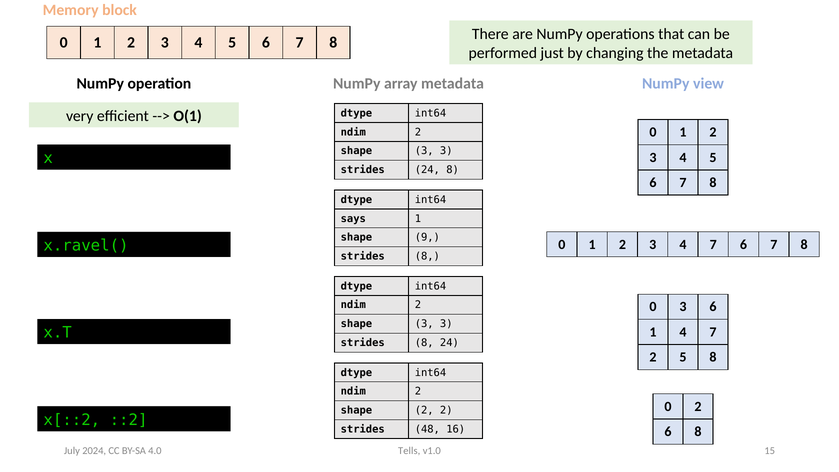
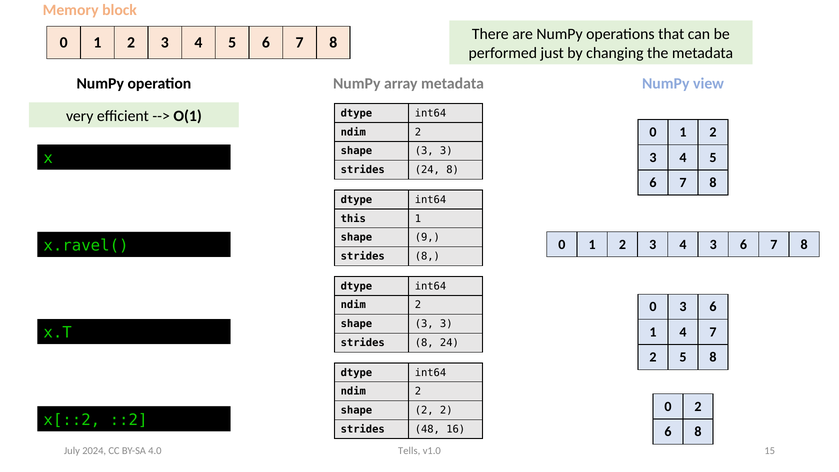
says: says -> this (353, 219)
3 4 7: 7 -> 3 (713, 244)
